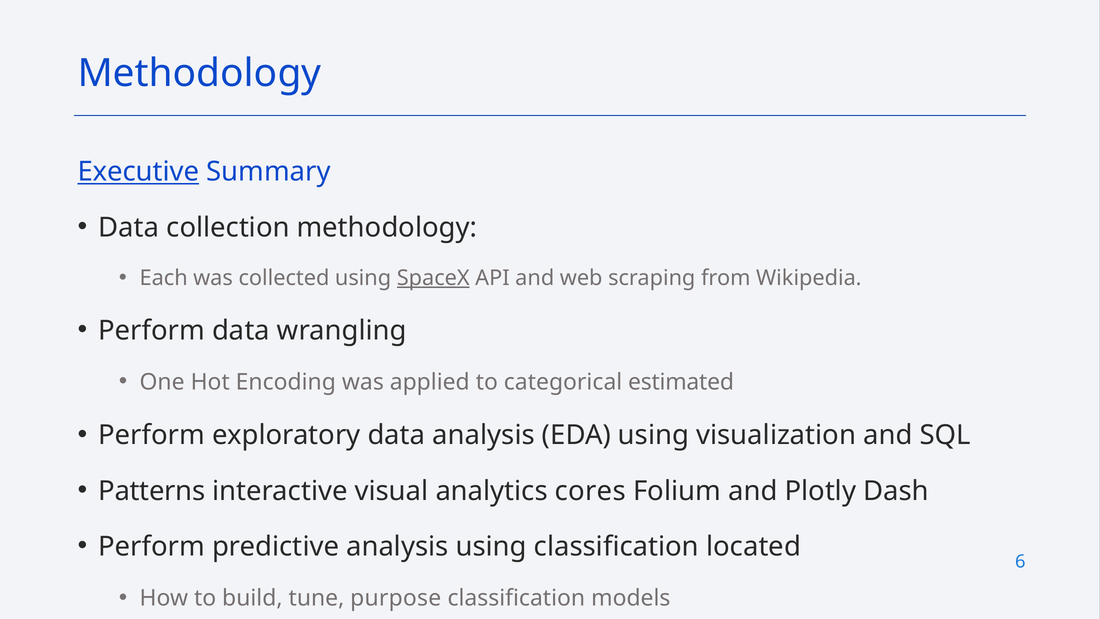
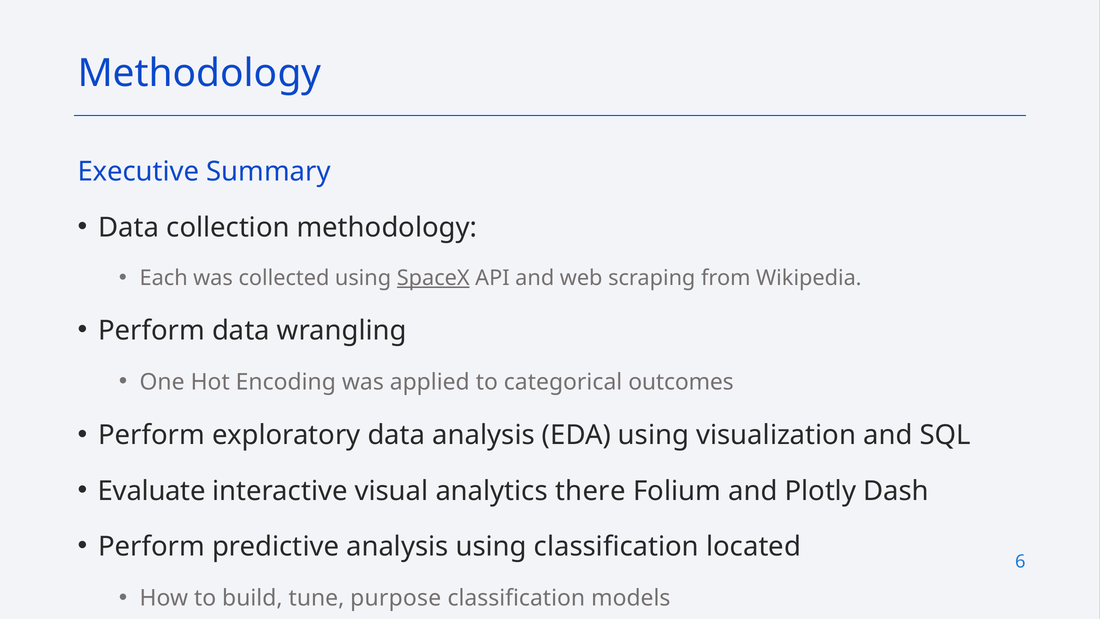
Executive underline: present -> none (138, 172)
estimated: estimated -> outcomes (681, 382)
Patterns: Patterns -> Evaluate (152, 491)
cores: cores -> there (590, 491)
